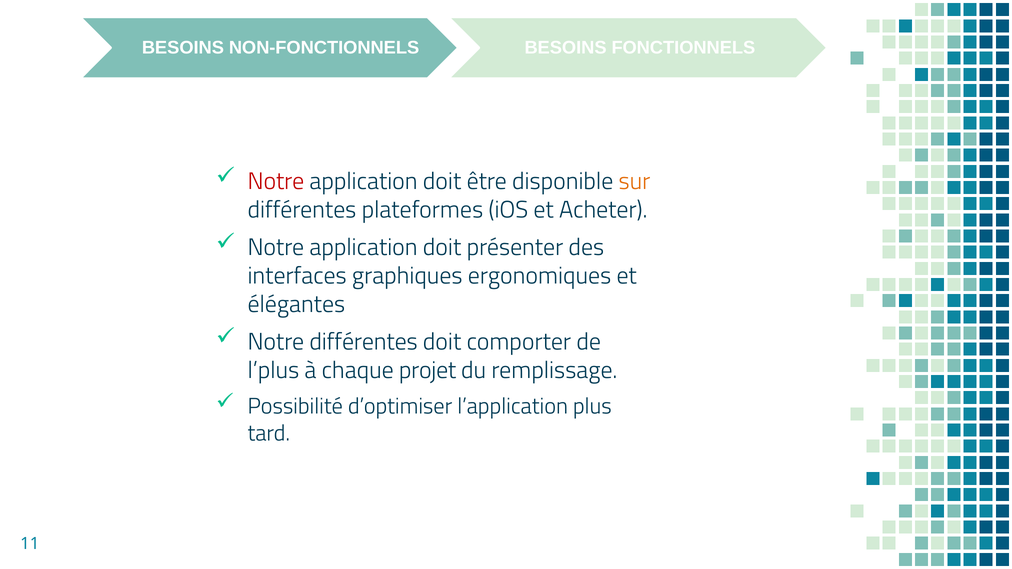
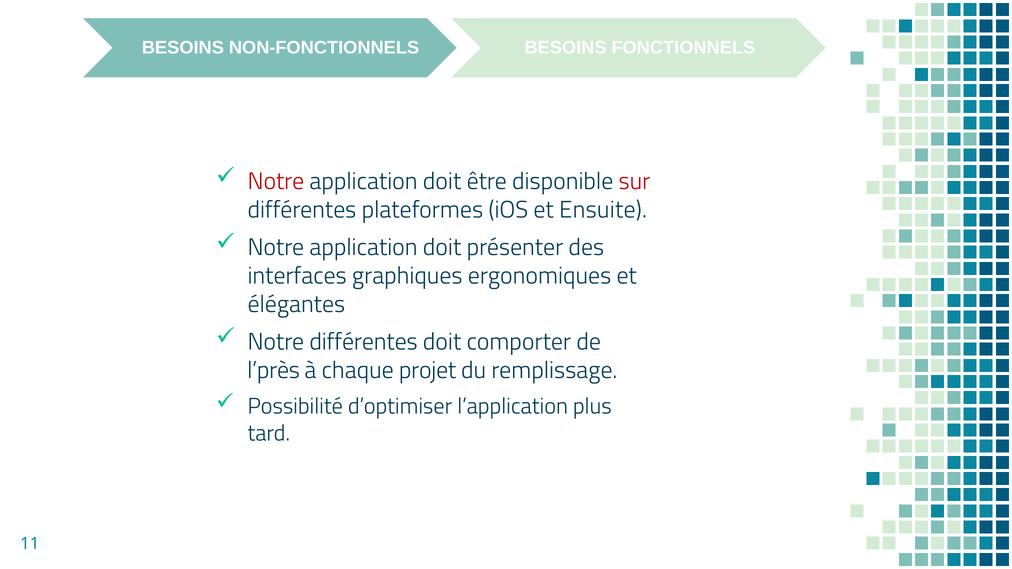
sur colour: orange -> red (634, 181)
Acheter: Acheter -> Ensuite (603, 210)
l’plus: l’plus -> l’près (274, 370)
